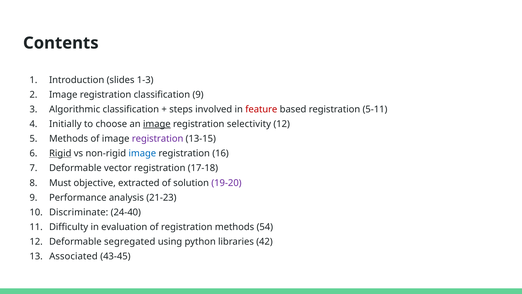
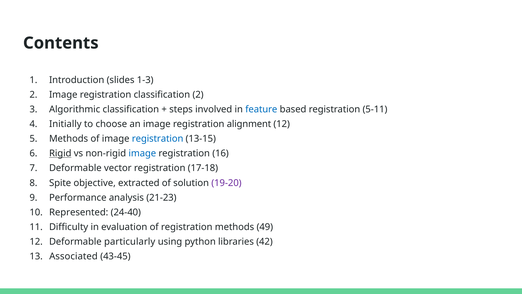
classification 9: 9 -> 2 (198, 95)
feature colour: red -> blue (261, 109)
image underline: present -> none (157, 124)
selectivity: selectivity -> alignment (249, 124)
registration colour: purple -> blue (158, 139)
Must: Must -> Spite (60, 183)
Discriminate: Discriminate -> Represented (79, 212)
54: 54 -> 49 (265, 227)
segregated: segregated -> particularly (130, 241)
